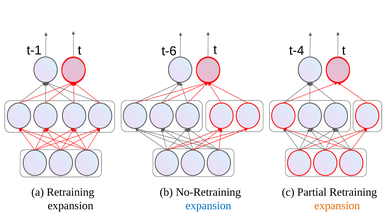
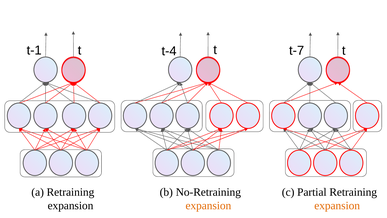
t-6: t-6 -> t-4 (169, 51)
t-4: t-4 -> t-7 (297, 51)
expansion colour: blue -> orange (208, 205)
